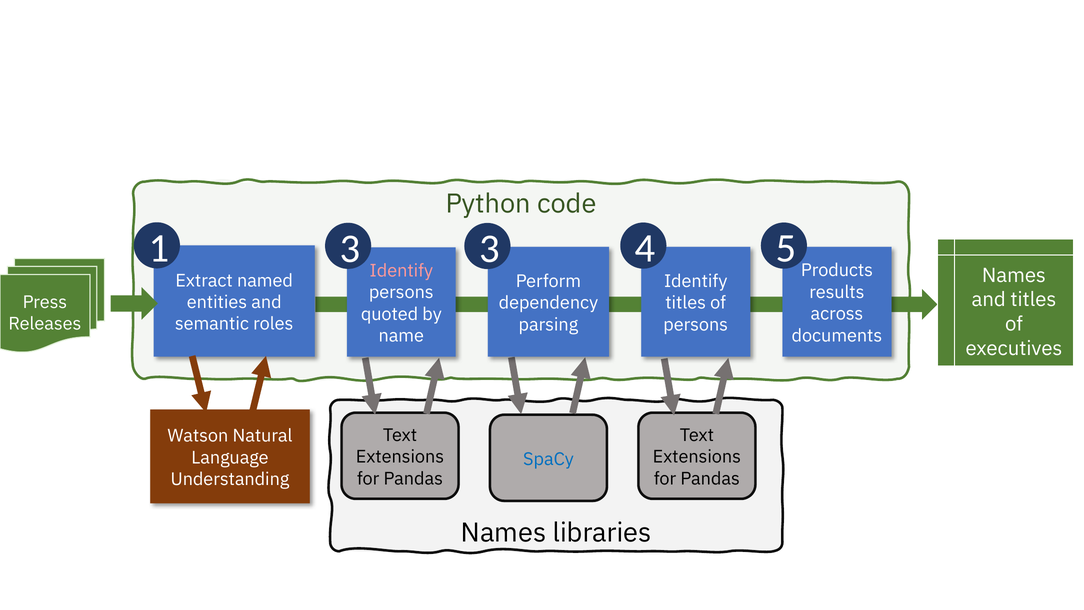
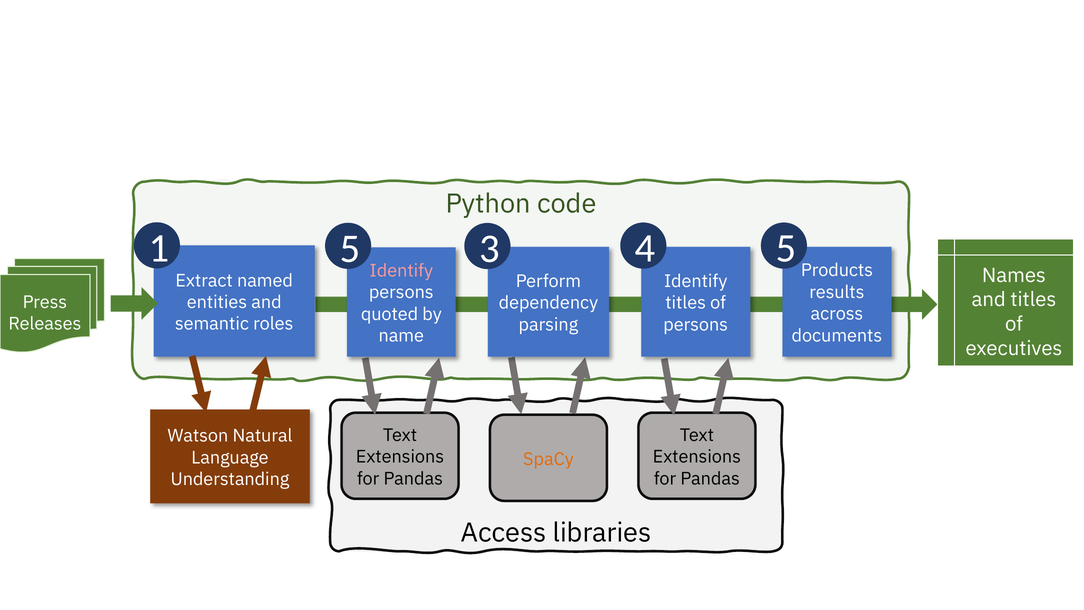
1 3: 3 -> 5 (350, 249)
SpaCy colour: blue -> orange (548, 459)
Names: Names -> Access (504, 533)
